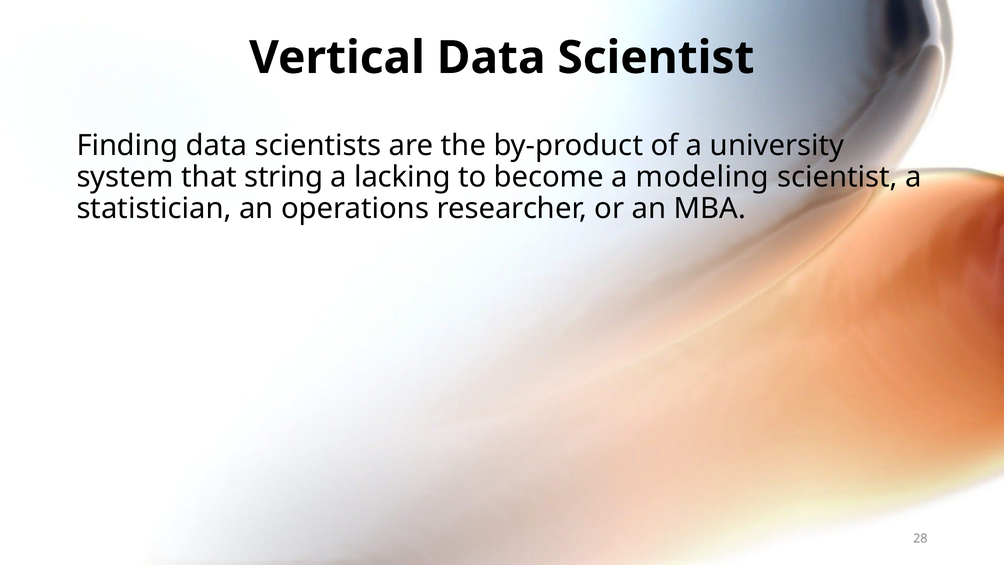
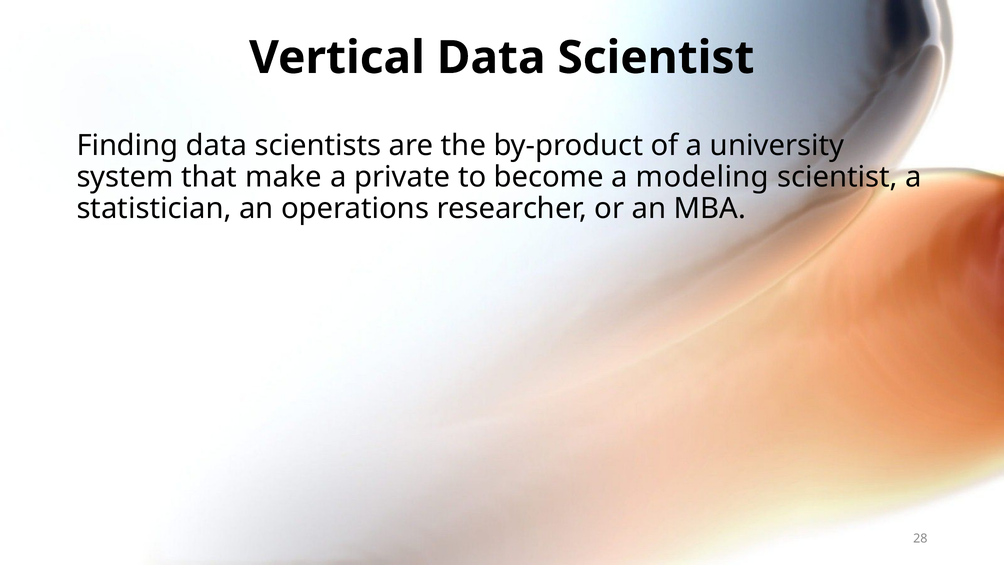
string: string -> make (283, 177)
lacking: lacking -> private (402, 177)
